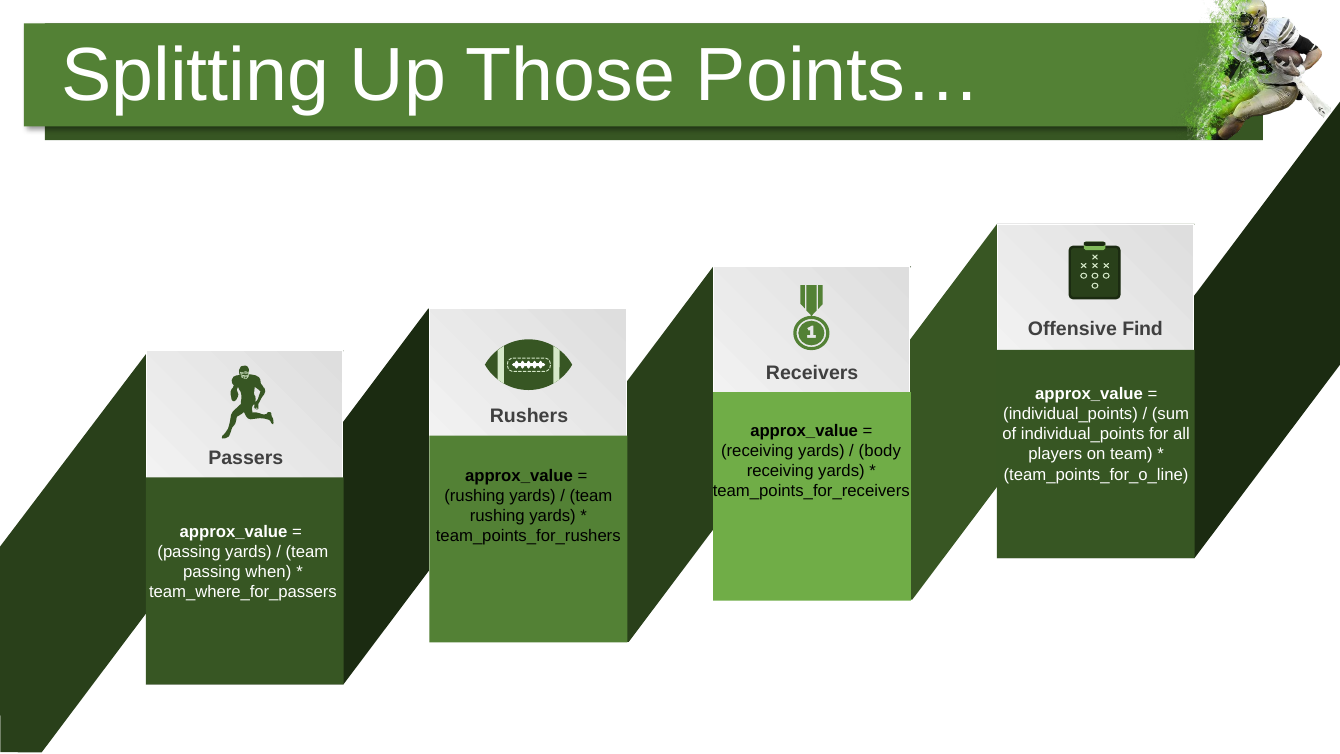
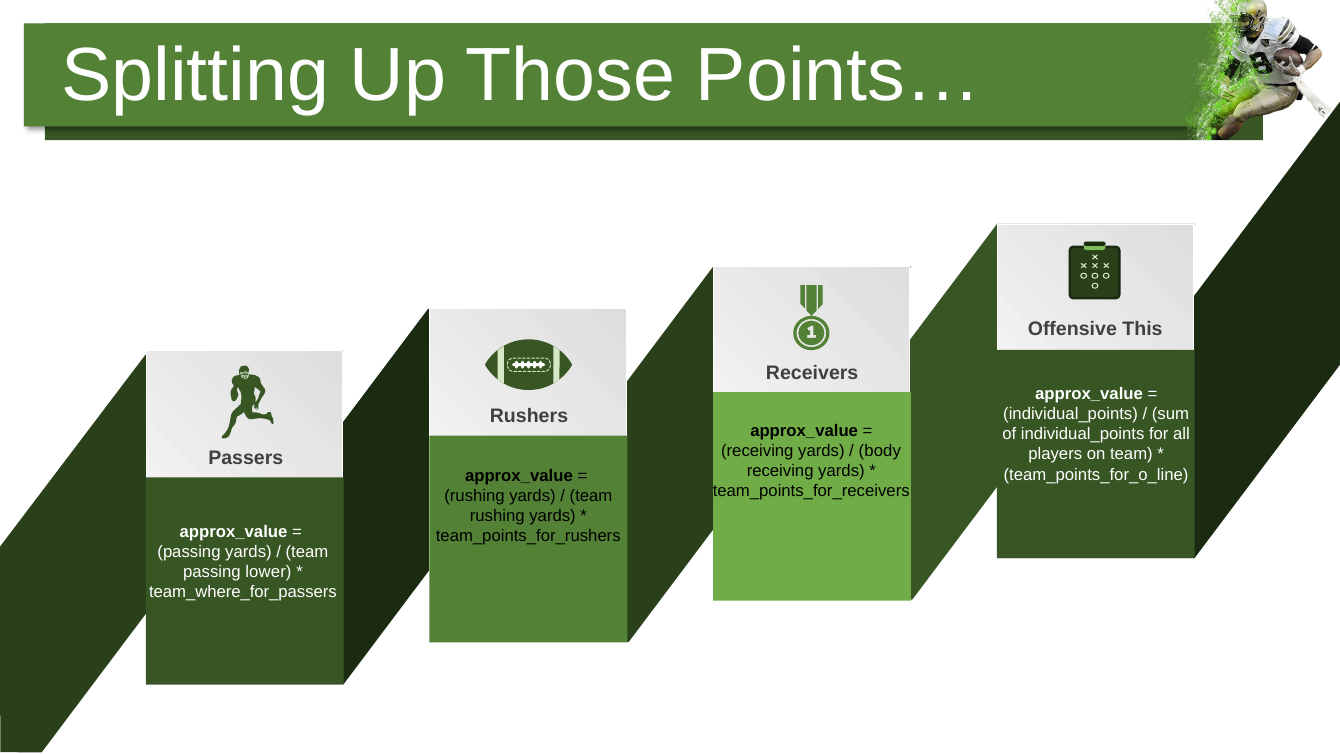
Find: Find -> This (1142, 329)
when: when -> lower (268, 572)
